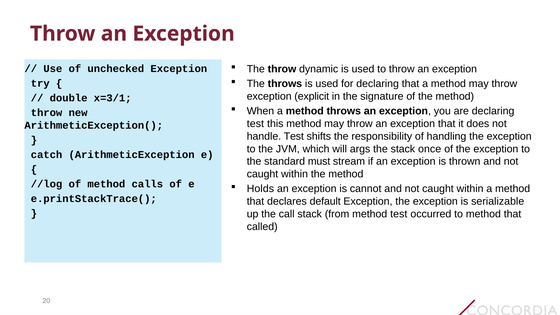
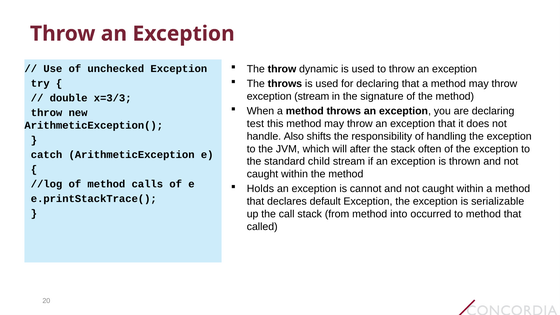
exception explicit: explicit -> stream (312, 96)
x=3/1: x=3/1 -> x=3/3 (113, 98)
handle Test: Test -> Also (294, 136)
args: args -> after (360, 149)
once: once -> often (430, 149)
must: must -> child (319, 161)
method test: test -> into (399, 214)
